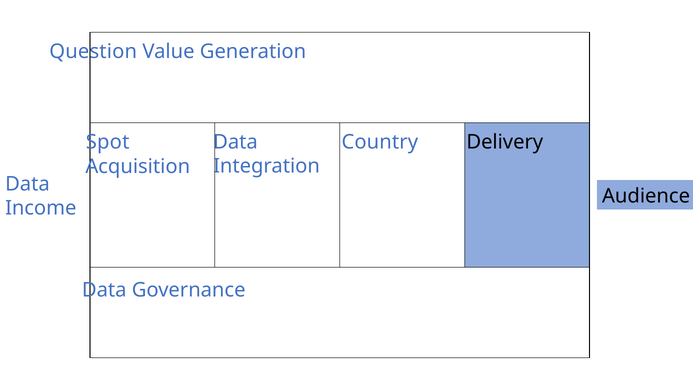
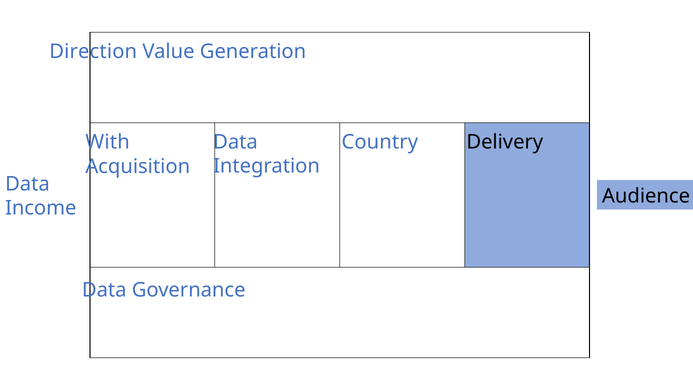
Question: Question -> Direction (93, 52)
Spot: Spot -> With (108, 142)
